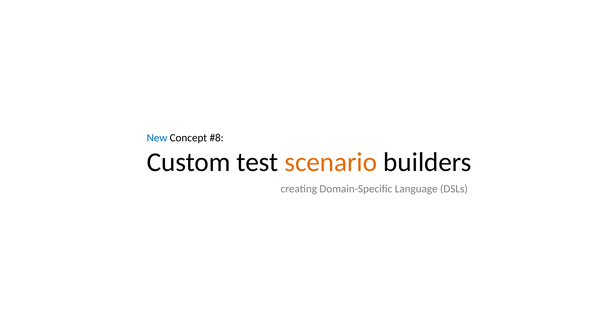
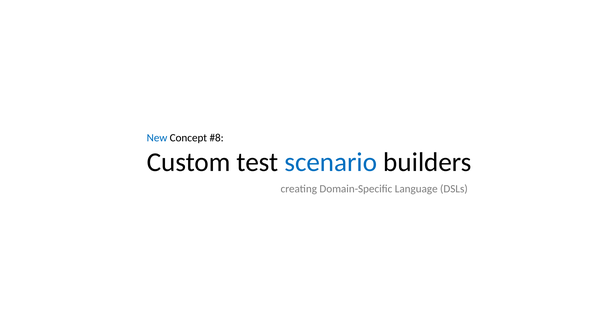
scenario colour: orange -> blue (331, 162)
